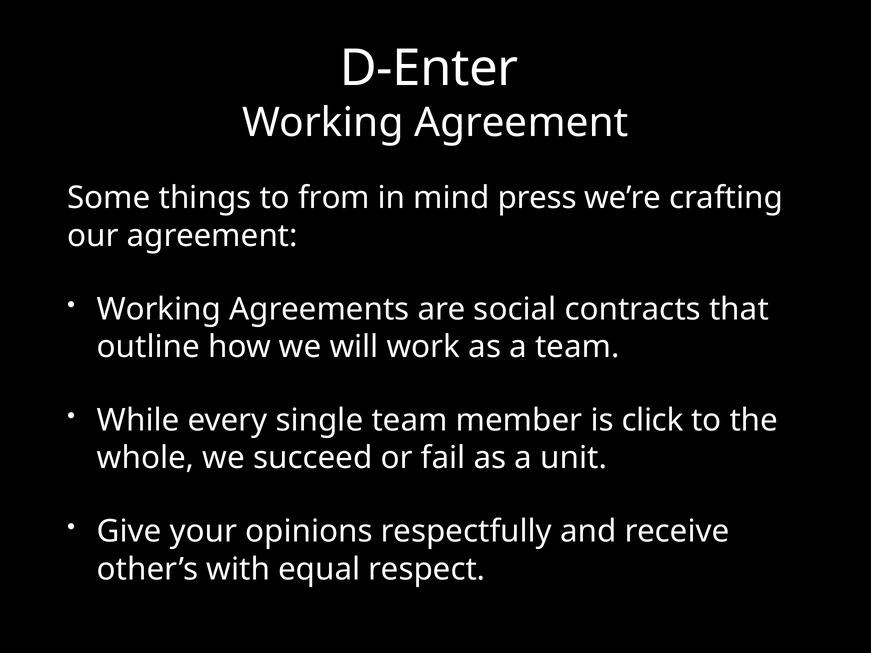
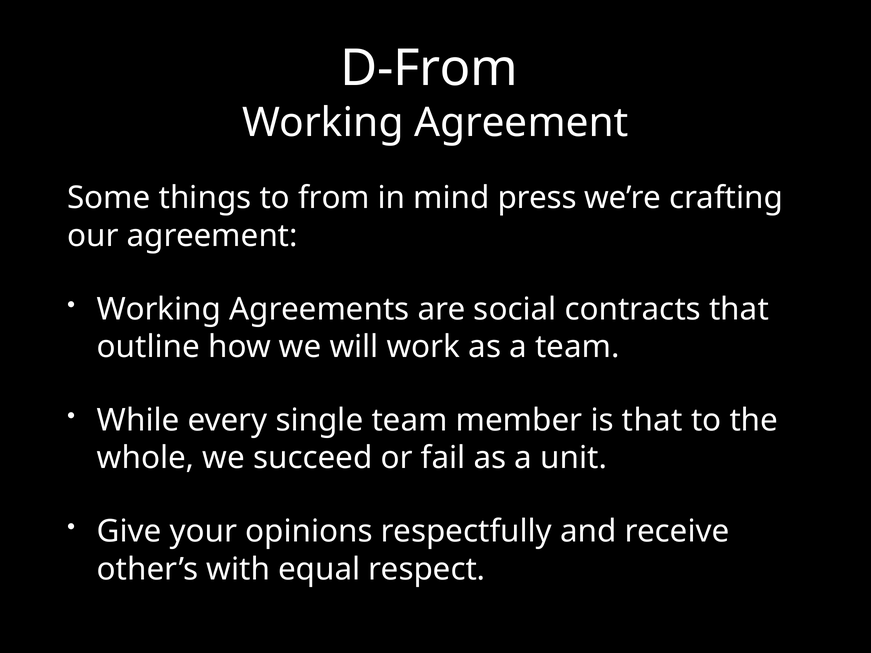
D-Enter: D-Enter -> D-From (429, 68)
is click: click -> that (652, 421)
